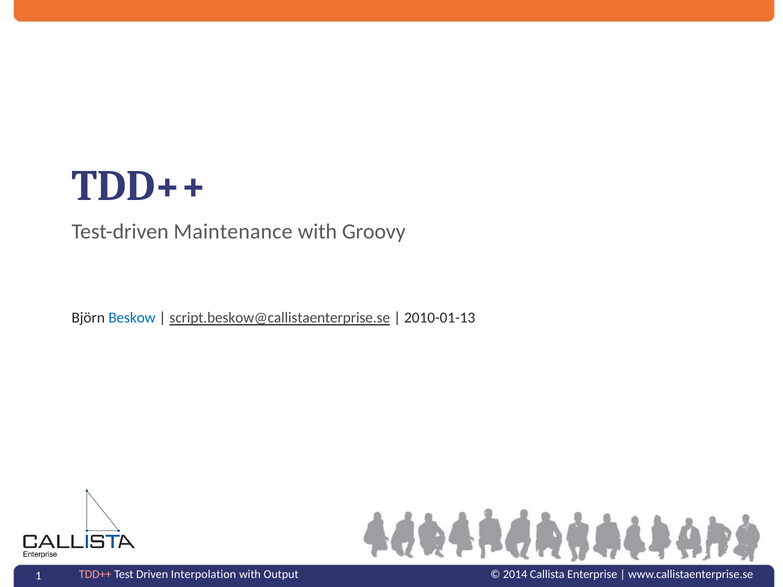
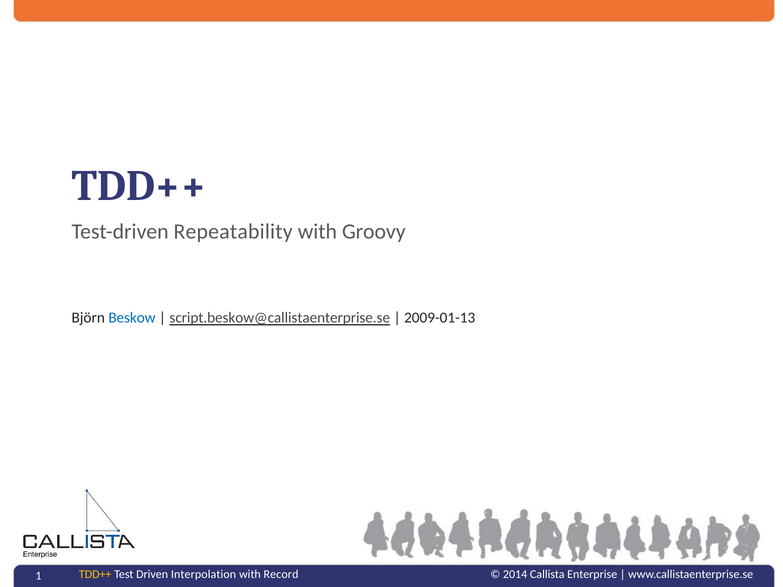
Maintenance: Maintenance -> Repeatability (233, 232)
2010-01-13: 2010-01-13 -> 2009-01-13 (440, 318)
TDD++ colour: pink -> yellow (95, 575)
Output: Output -> Record (281, 575)
